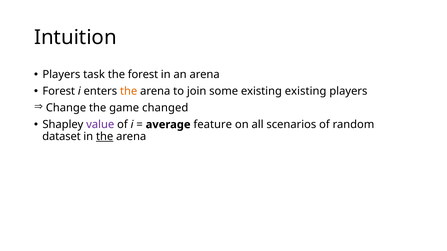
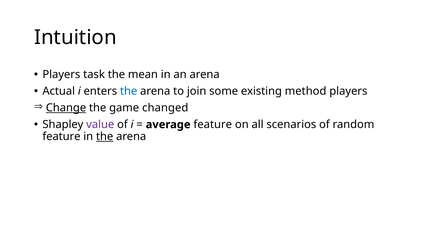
the forest: forest -> mean (143, 75)
Forest: Forest -> Actual (59, 91)
the colour: orange -> blue (129, 91)
existing existing: existing -> method (306, 91)
Change underline: none -> present (66, 108)
dataset: dataset -> feature (61, 137)
